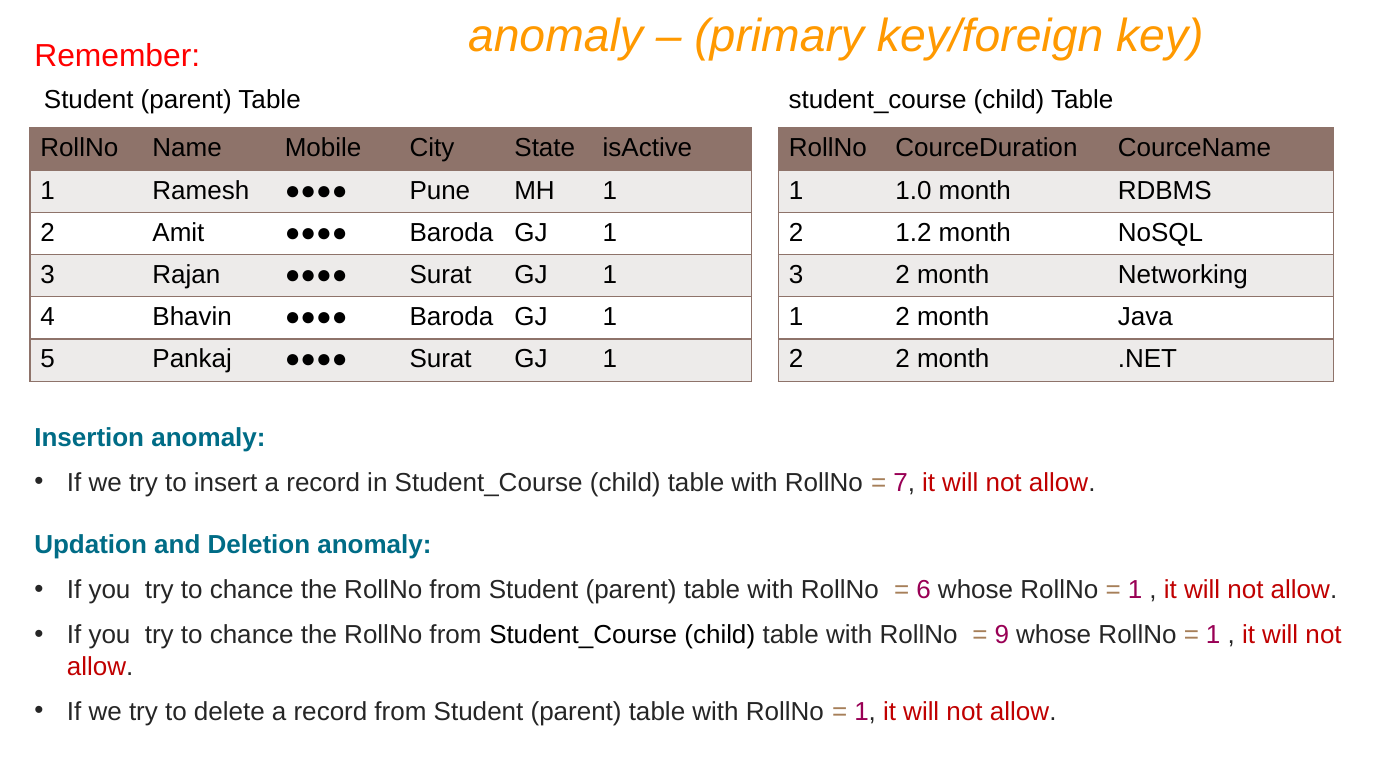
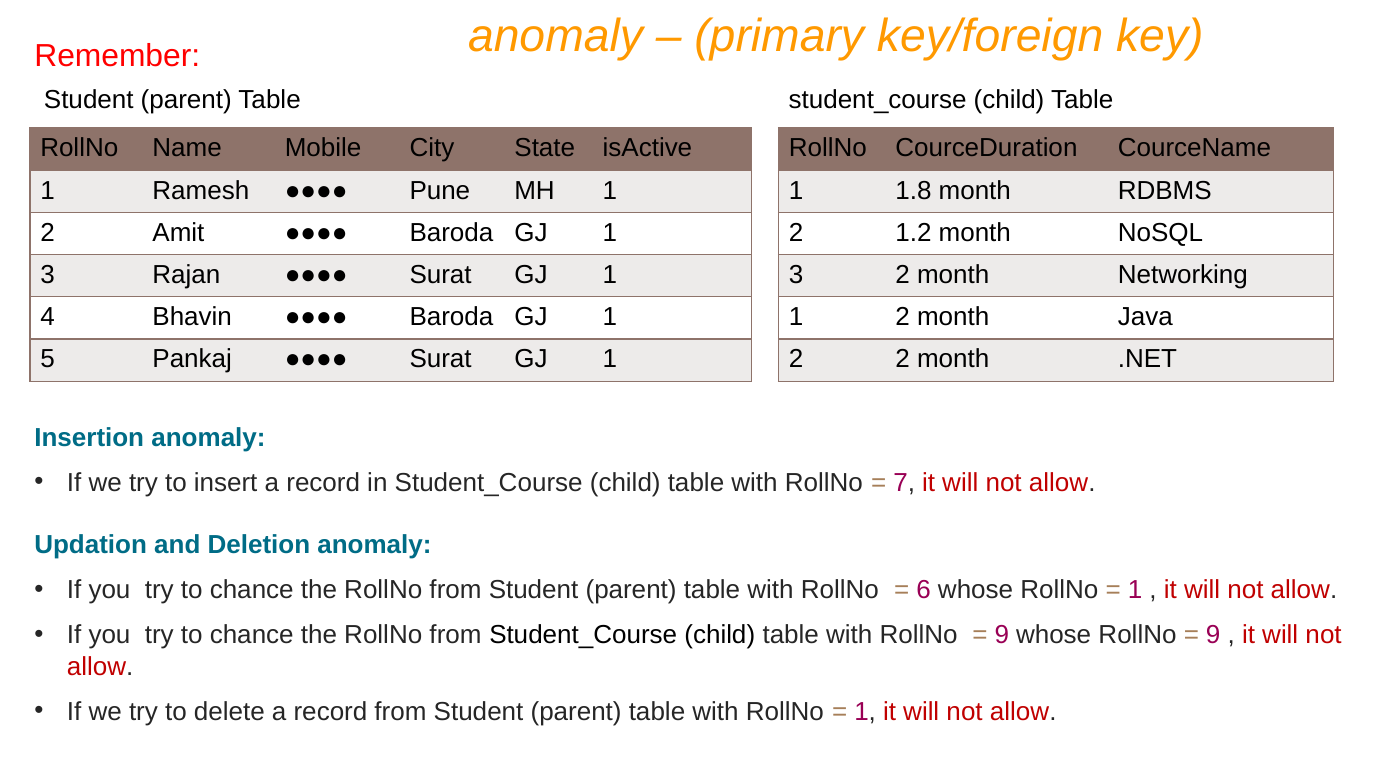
1.0: 1.0 -> 1.8 (913, 190)
1: 1 -> 9 (1213, 635)
